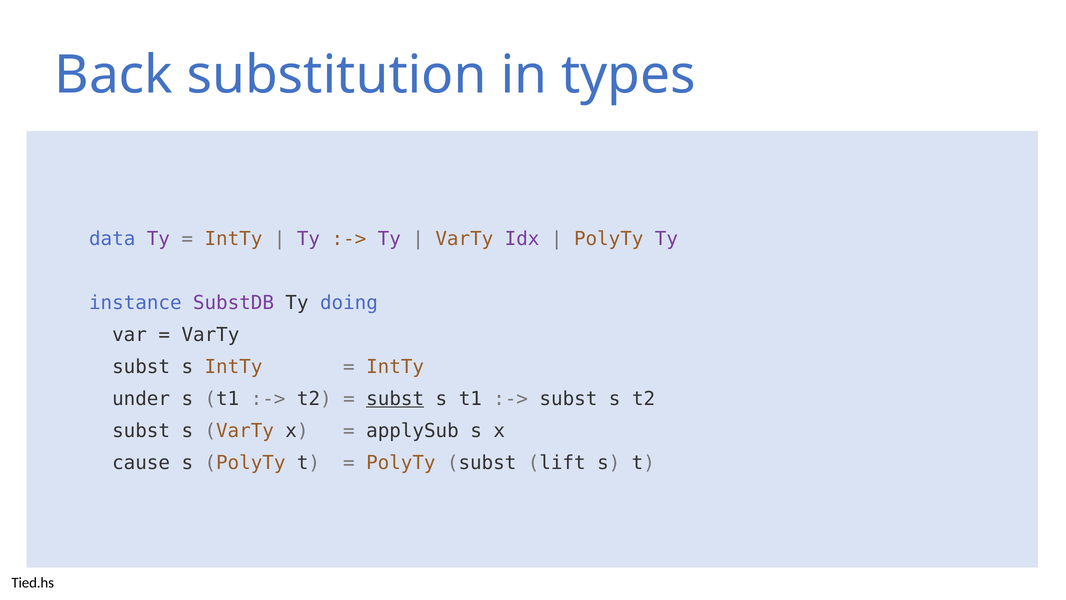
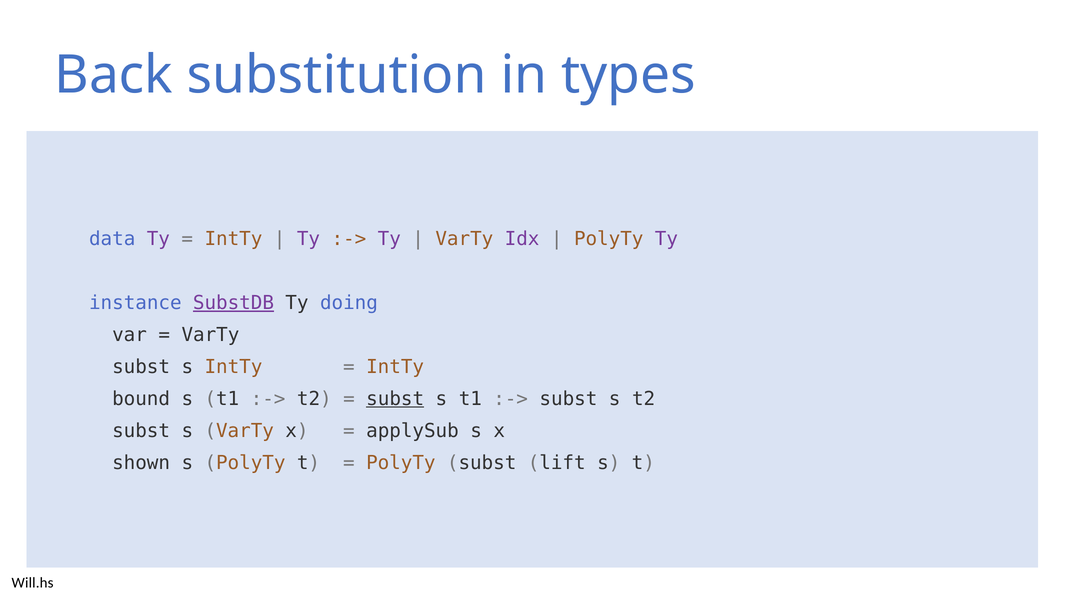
SubstDB underline: none -> present (233, 303)
under: under -> bound (141, 399)
cause: cause -> shown (141, 462)
Tied.hs: Tied.hs -> Will.hs (33, 583)
